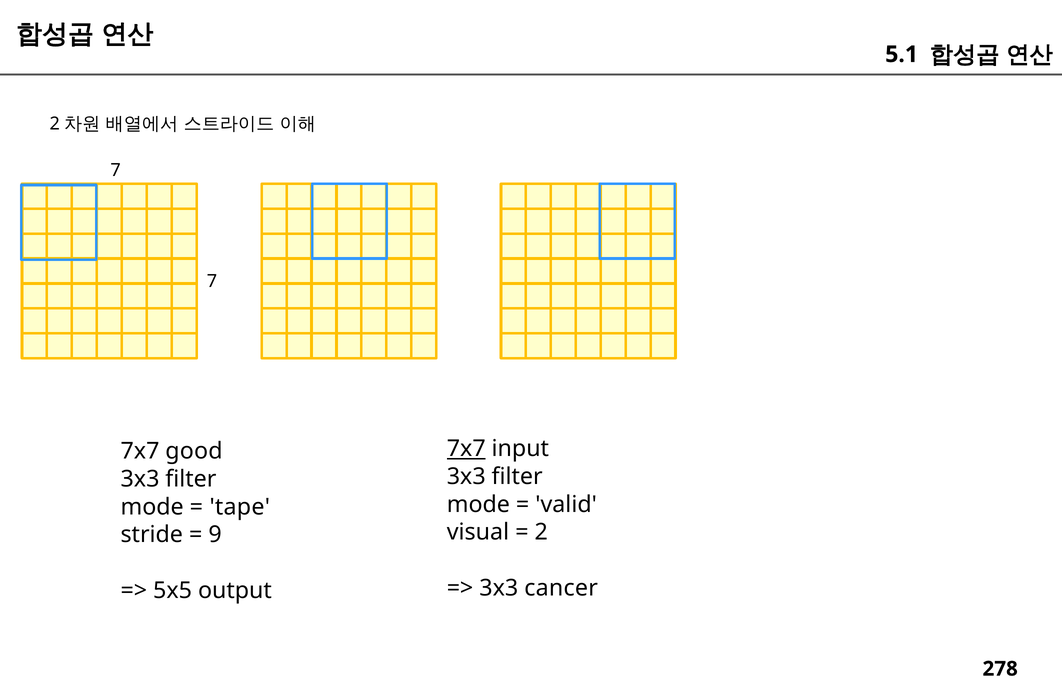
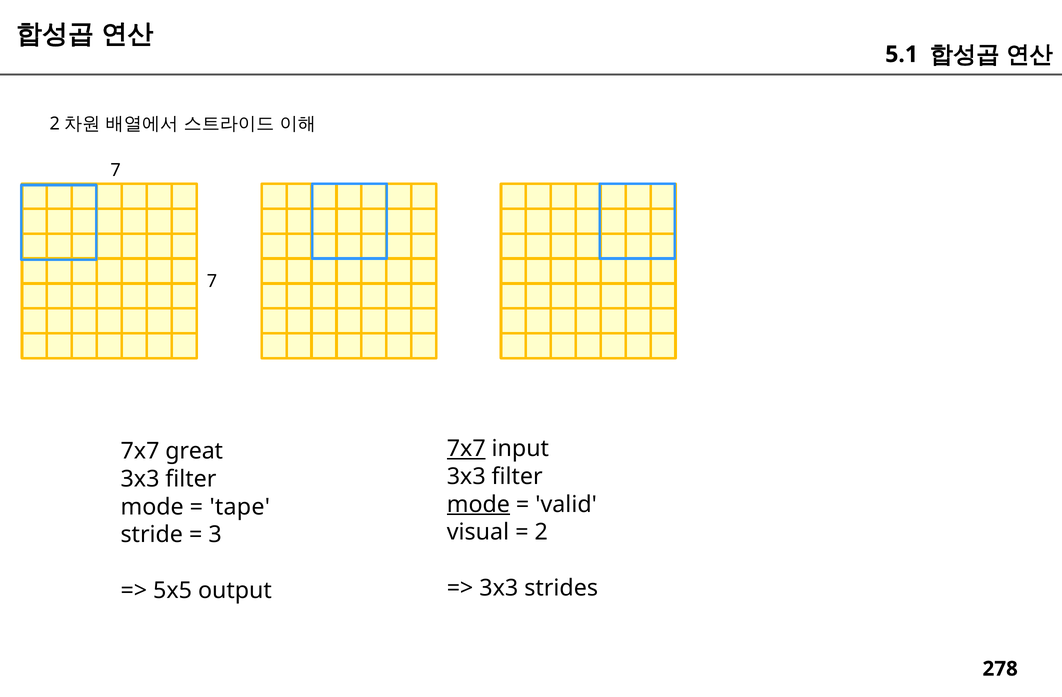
good: good -> great (194, 452)
mode underline: none -> present (478, 505)
9: 9 -> 3 (215, 535)
cancer: cancer -> strides (561, 588)
